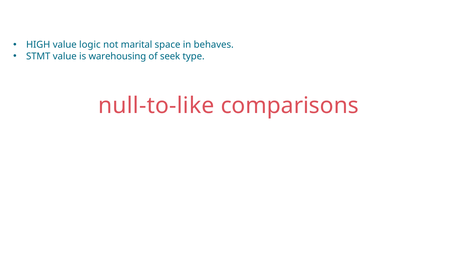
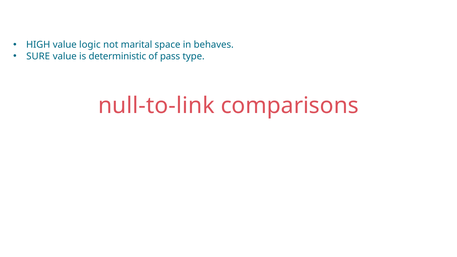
STMT: STMT -> SURE (38, 56)
warehousing: warehousing -> deterministic (117, 56)
seek: seek -> pass (170, 56)
null-to-like: null-to-like -> null-to-link (156, 106)
